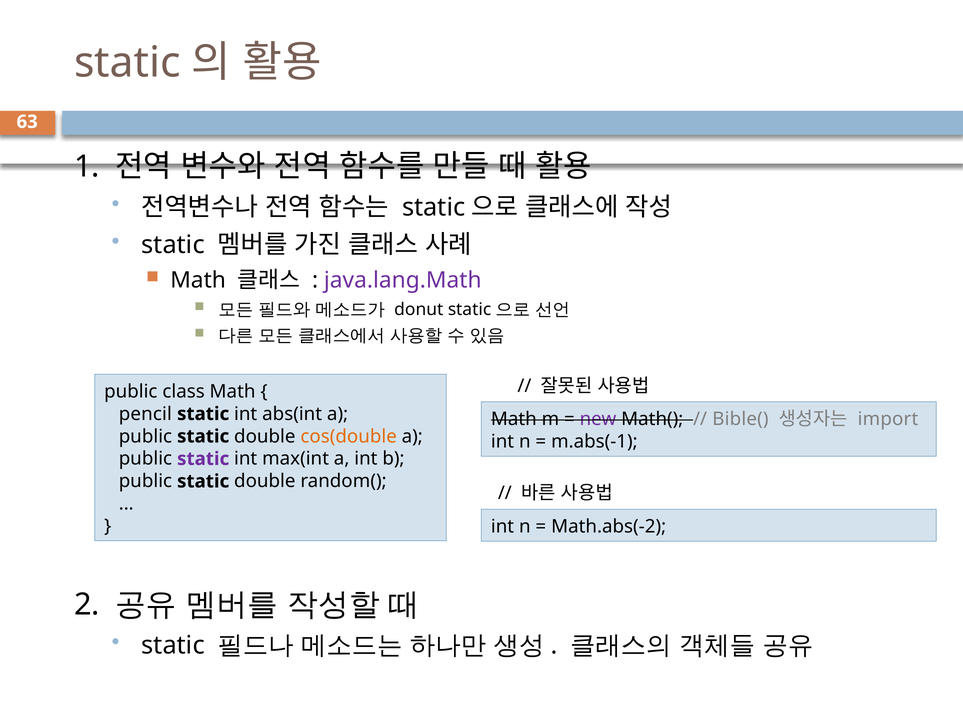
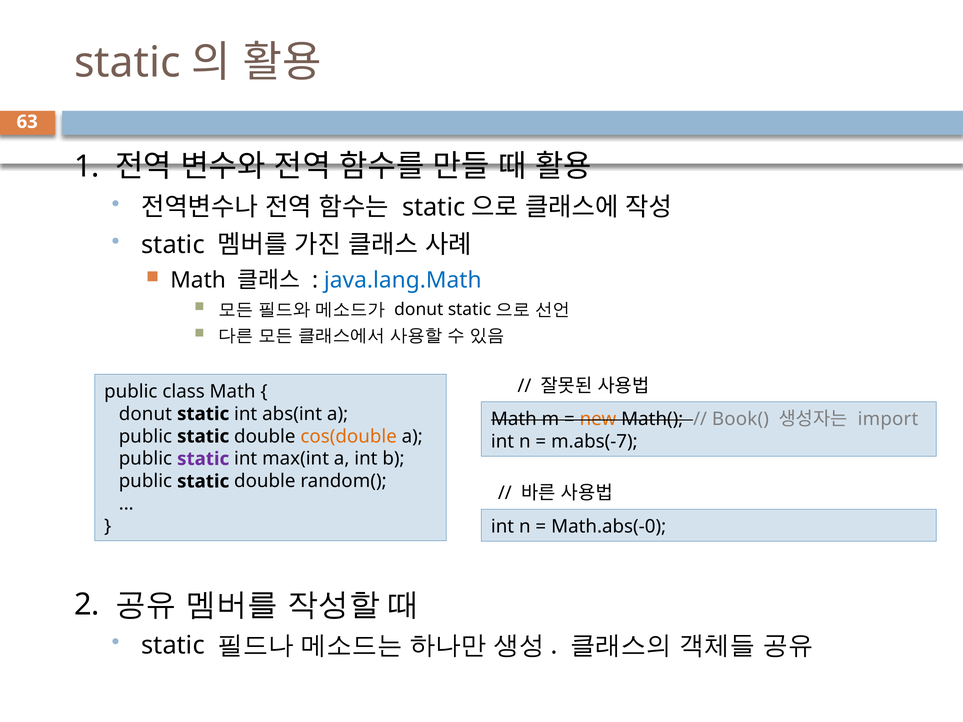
java.lang.Math colour: purple -> blue (403, 280)
pencil: pencil -> donut (145, 414)
new colour: purple -> orange (598, 419)
Bible(: Bible( -> Book( (740, 419)
m.abs(-1: m.abs(-1 -> m.abs(-7 (594, 442)
Math.abs(-2: Math.abs(-2 -> Math.abs(-0 (609, 527)
